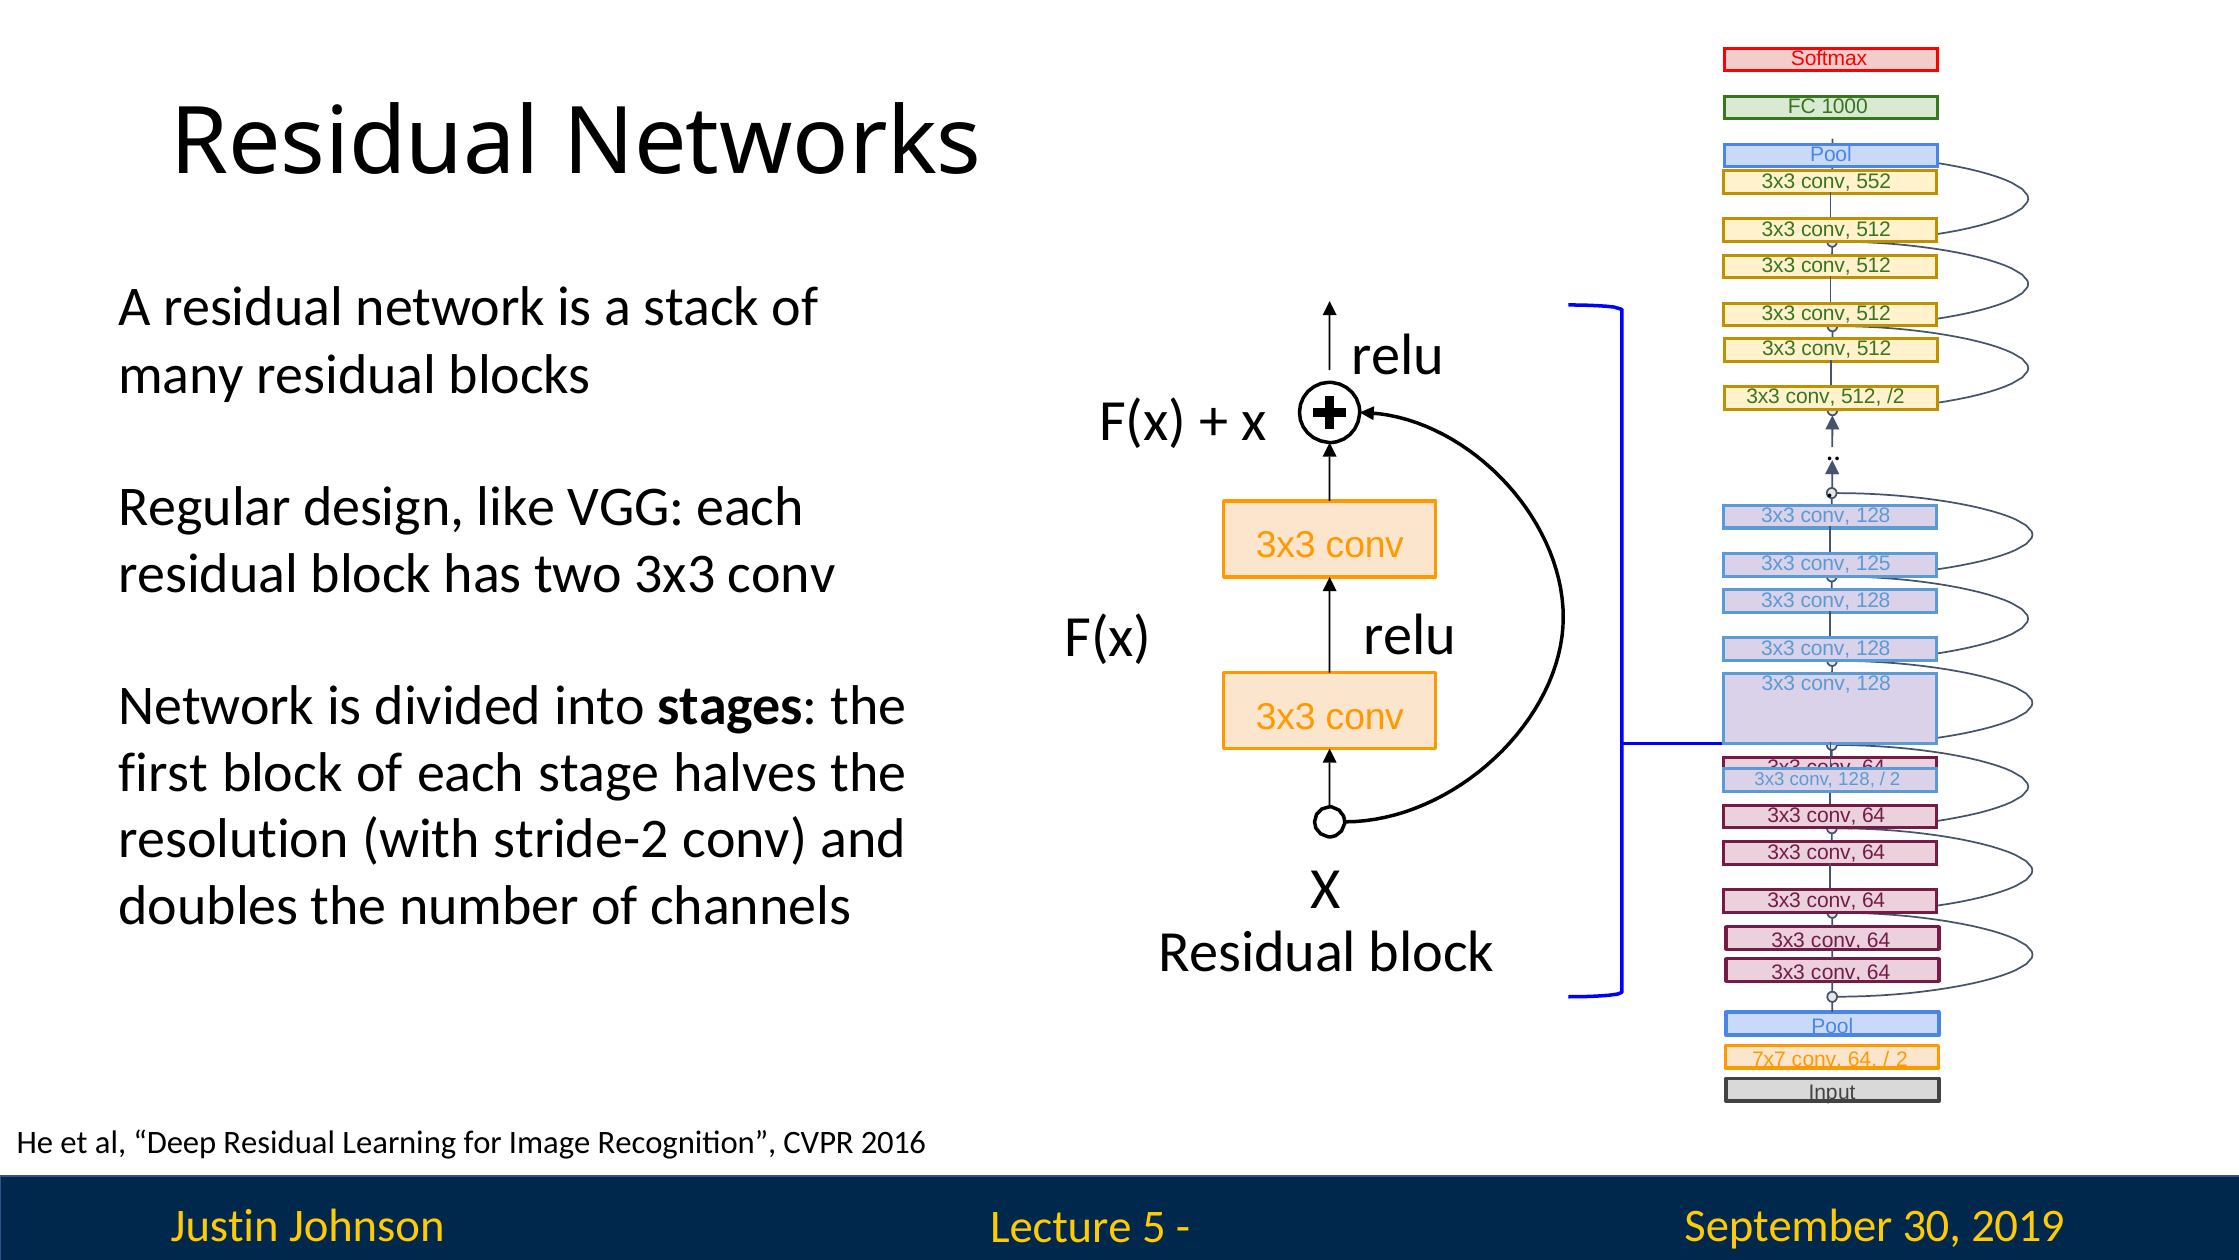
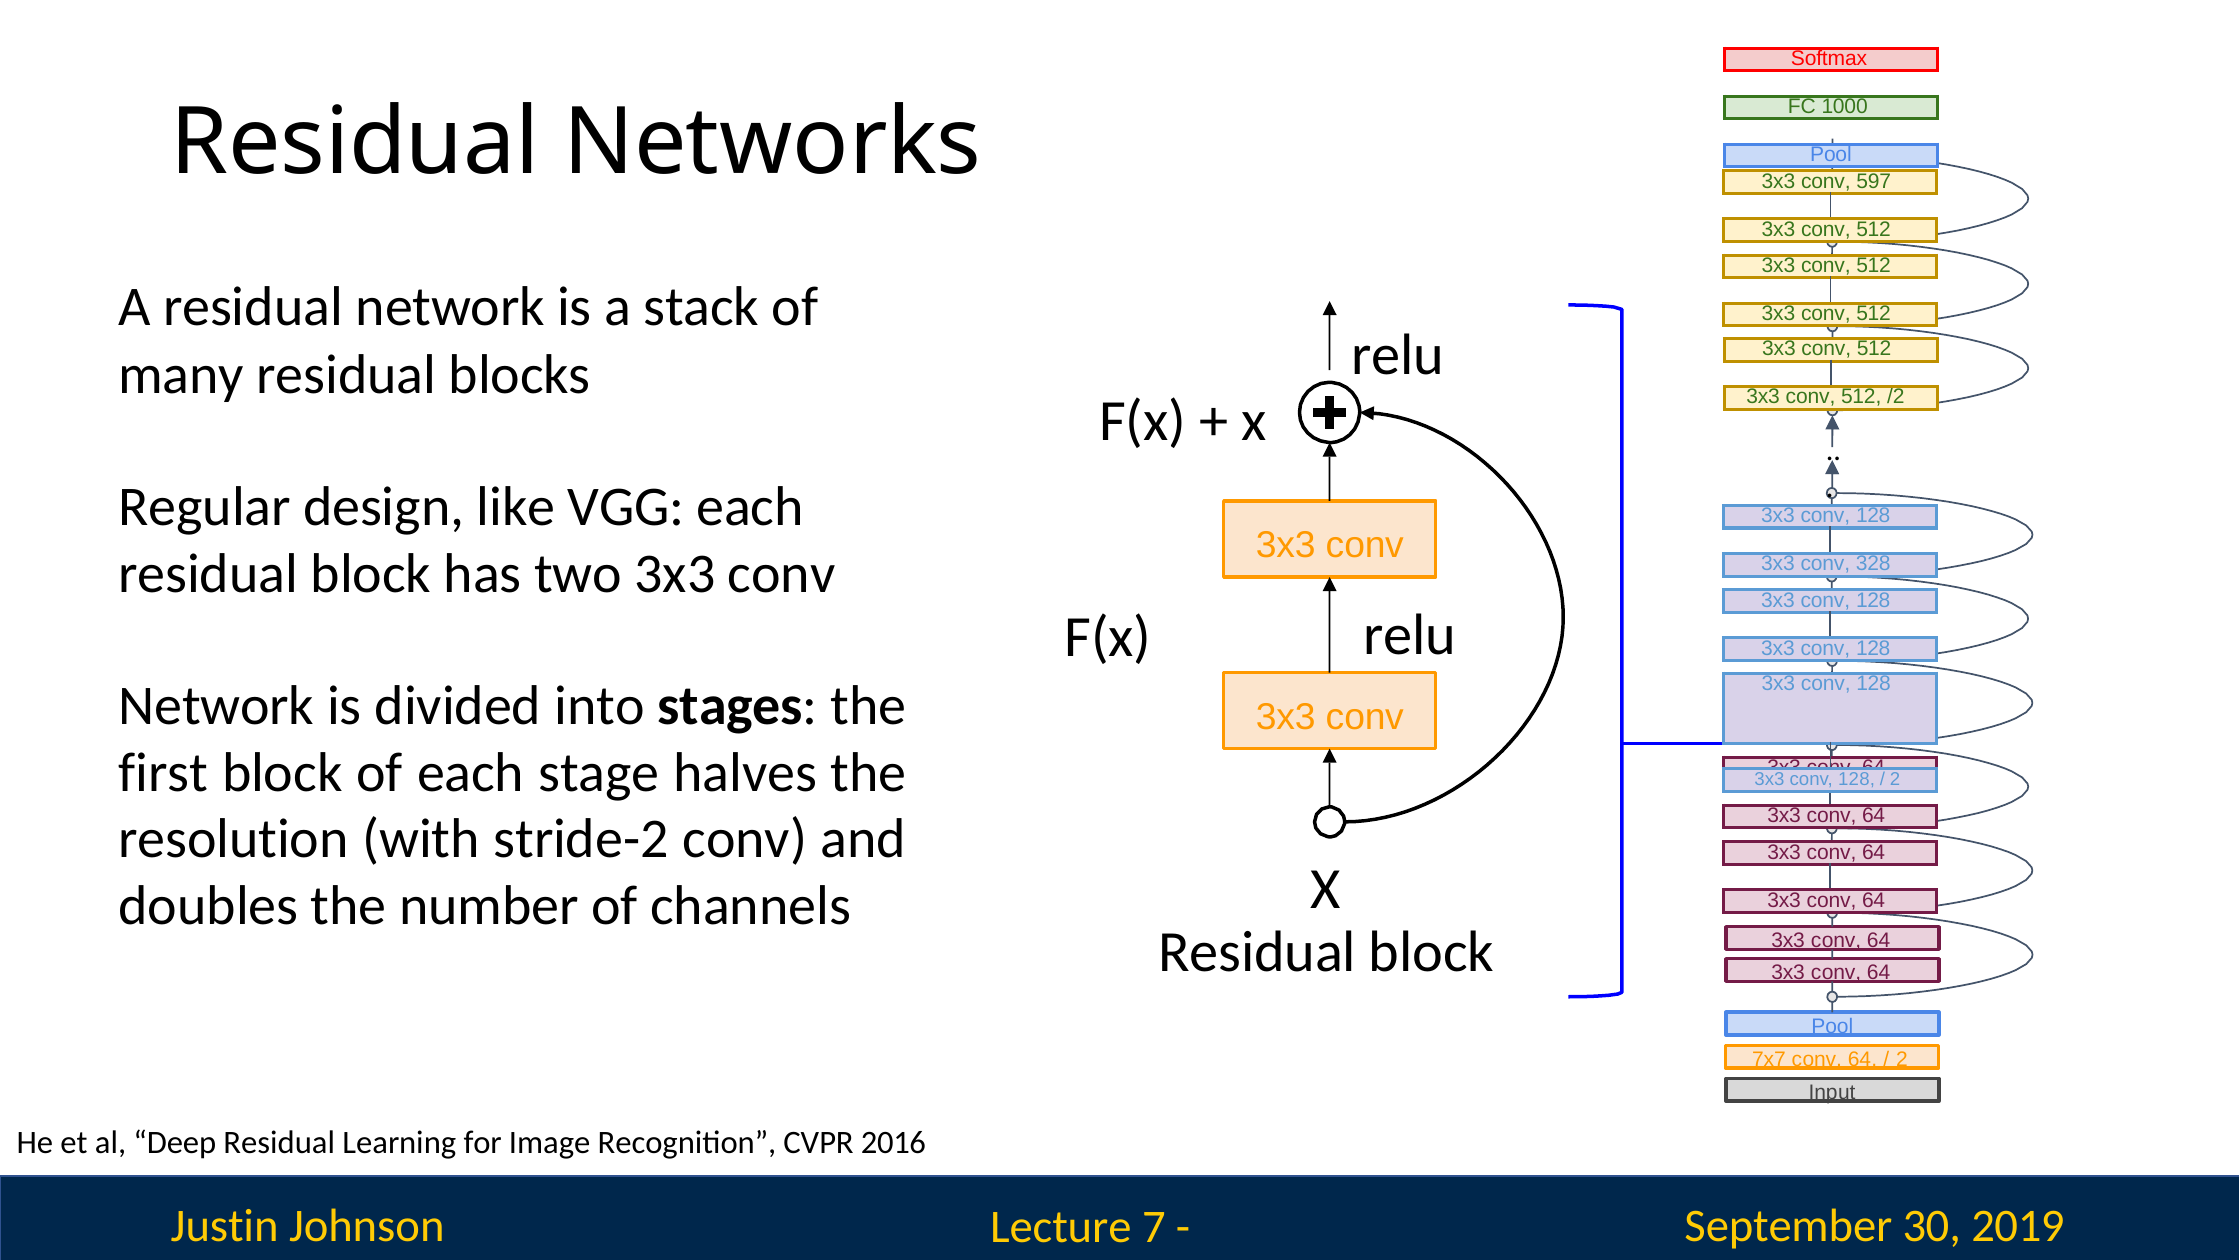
552: 552 -> 597 (1874, 181)
125: 125 -> 328 (1873, 564)
5: 5 -> 7 (1154, 1226)
